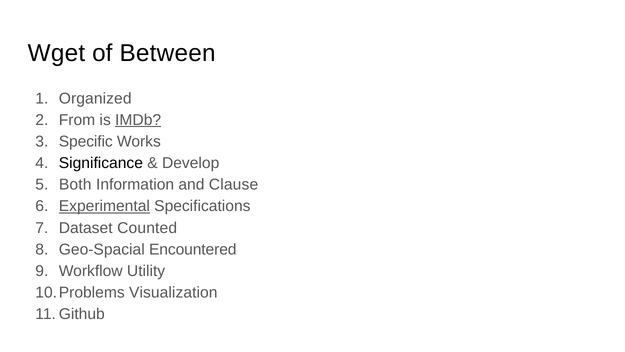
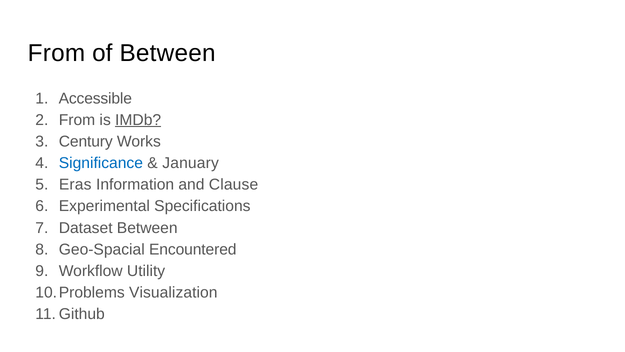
Wget: Wget -> From (56, 53)
Organized: Organized -> Accessible (95, 98)
Specific: Specific -> Century (86, 141)
Significance colour: black -> blue (101, 163)
Develop: Develop -> January (191, 163)
Both: Both -> Eras (75, 185)
Experimental underline: present -> none (104, 206)
Dataset Counted: Counted -> Between (147, 228)
